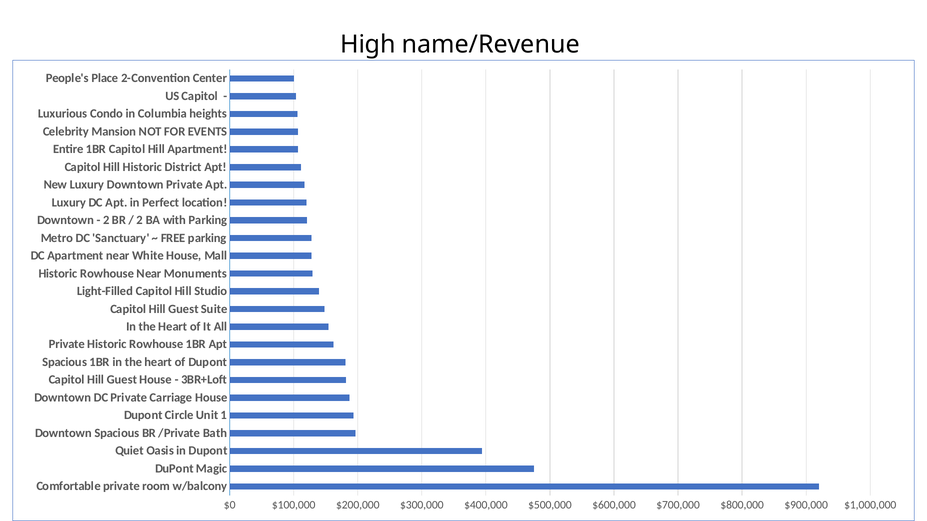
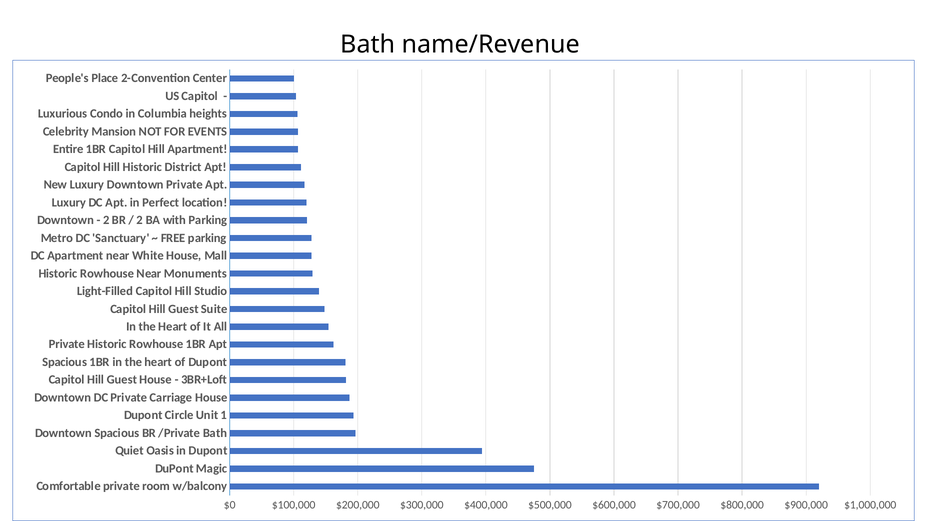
High: High -> Bath (368, 45)
